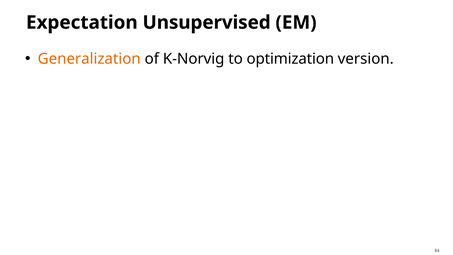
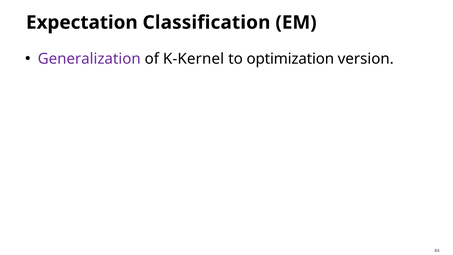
Unsupervised: Unsupervised -> Classification (206, 22)
Generalization colour: orange -> purple (89, 59)
K-Norvig: K-Norvig -> K-Kernel (194, 59)
